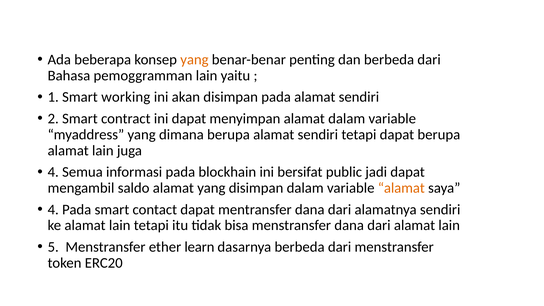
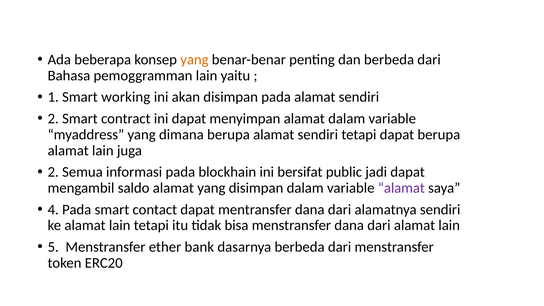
4: 4 -> 2 (53, 172)
alamat colour: orange -> purple (401, 188)
learn: learn -> bank (199, 247)
